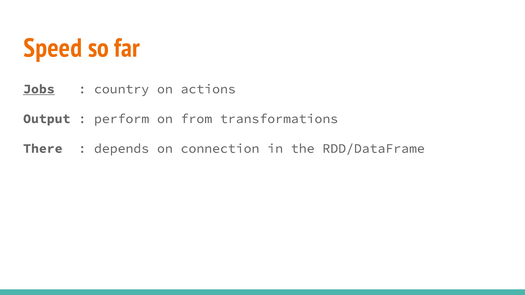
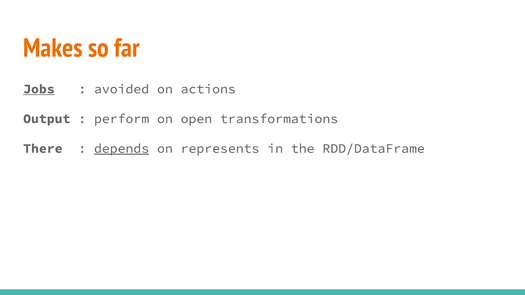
Speed: Speed -> Makes (53, 48)
country: country -> avoided (122, 89)
from: from -> open (196, 119)
depends underline: none -> present (122, 149)
connection: connection -> represents (220, 149)
